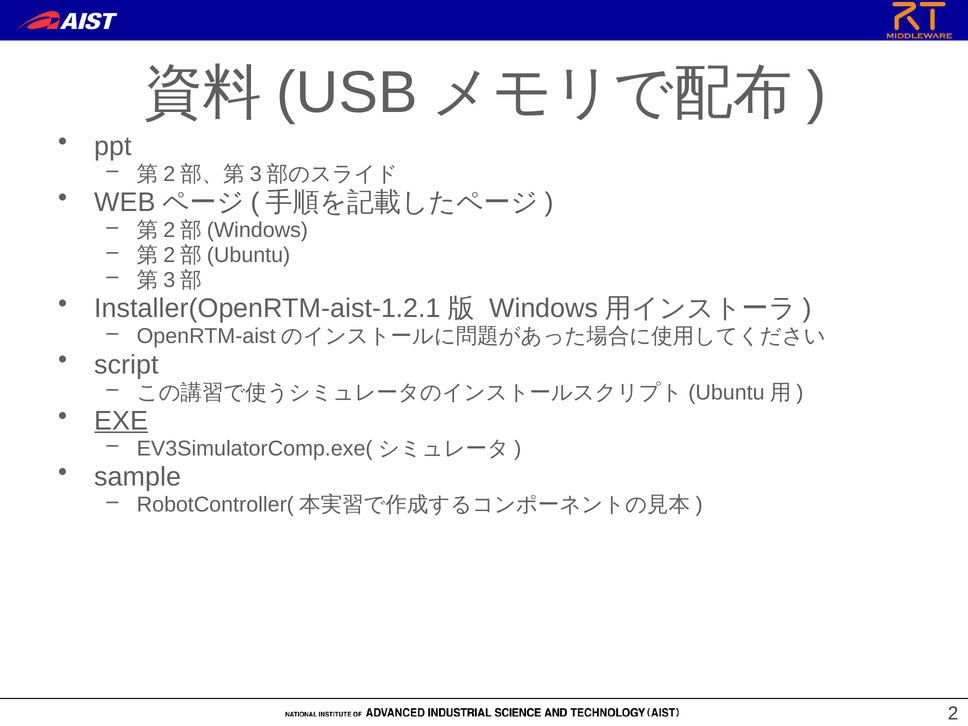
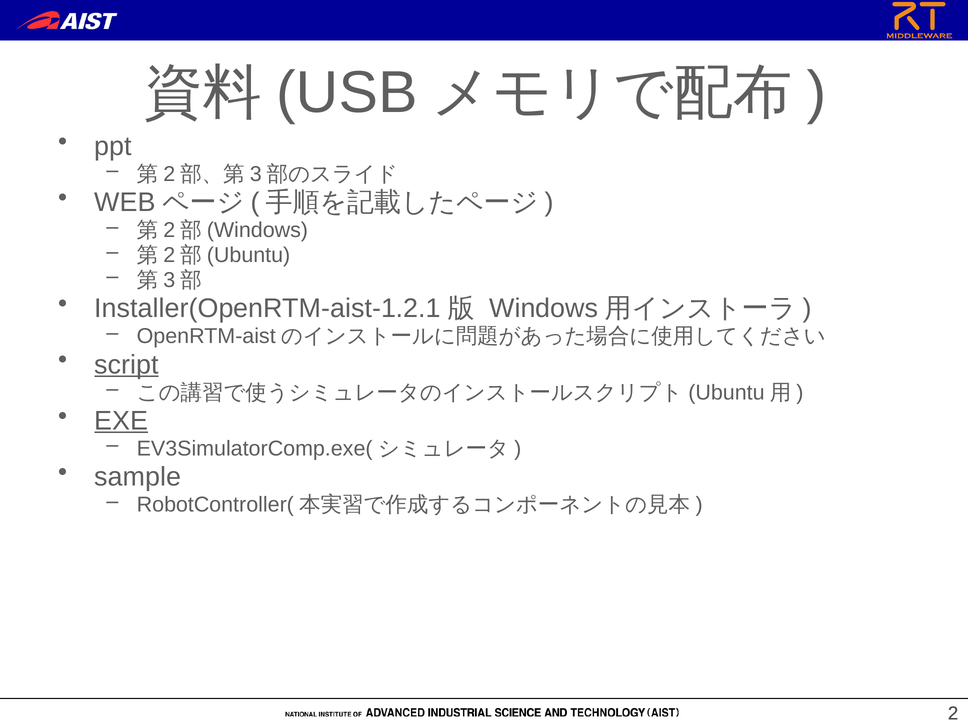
script underline: none -> present (127, 365)
